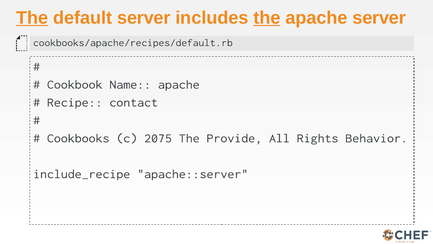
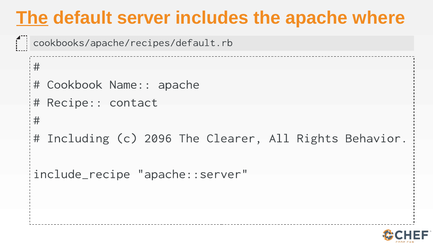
the underline: present -> none (267, 18)
apache server: server -> where (379, 18)
Cookbooks: Cookbooks -> Including (78, 138)
2075: 2075 -> 2096 (158, 138)
Provide: Provide -> Clearer (234, 138)
